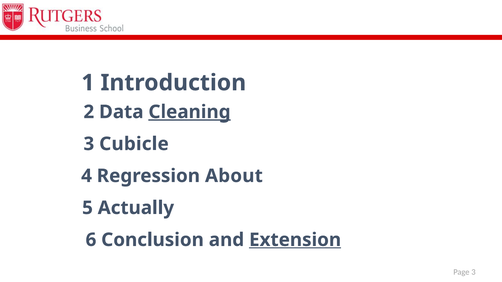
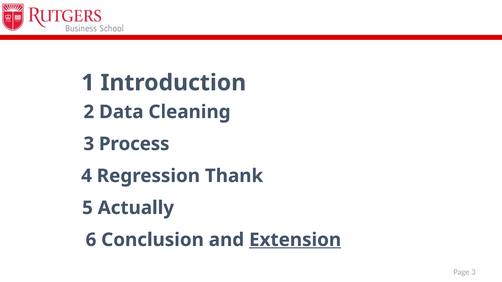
Cleaning underline: present -> none (189, 112)
Cubicle: Cubicle -> Process (134, 144)
About: About -> Thank (234, 176)
